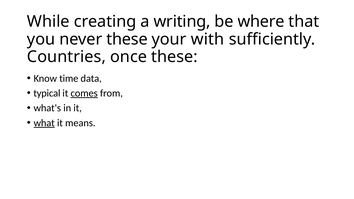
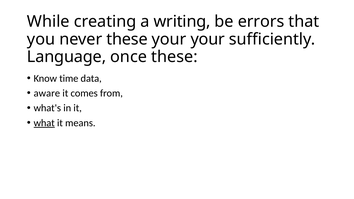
where: where -> errors (261, 22)
your with: with -> your (208, 39)
Countries: Countries -> Language (67, 57)
typical: typical -> aware (47, 93)
comes underline: present -> none (84, 93)
